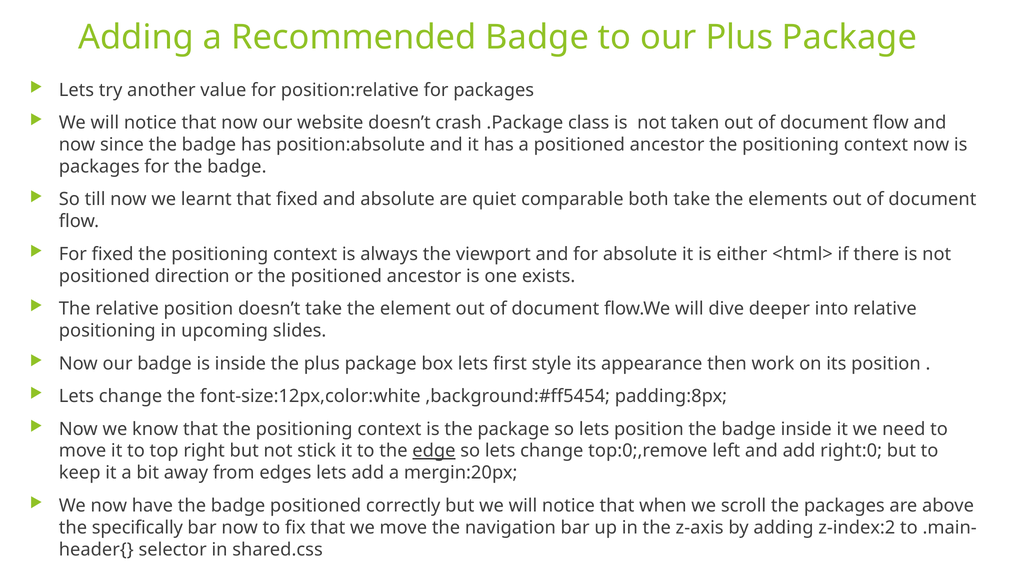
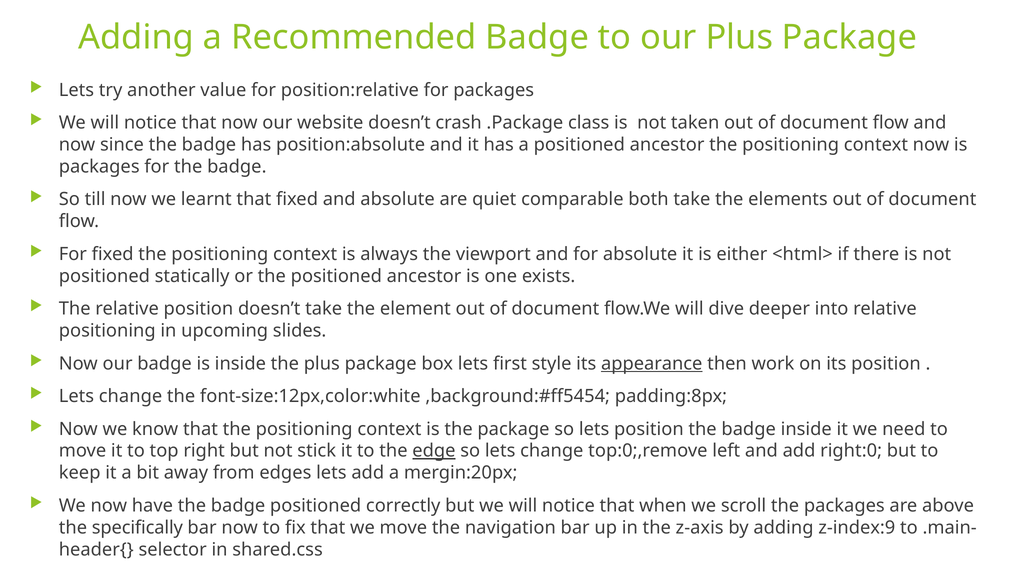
direction: direction -> statically (192, 276)
appearance underline: none -> present (652, 364)
z-index:2: z-index:2 -> z-index:9 (857, 528)
